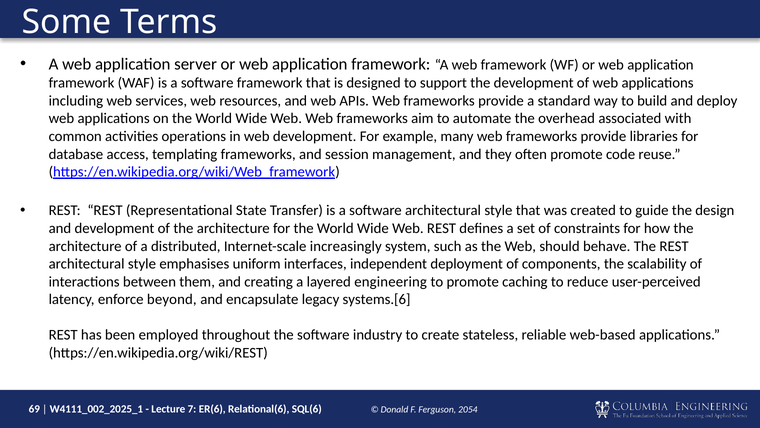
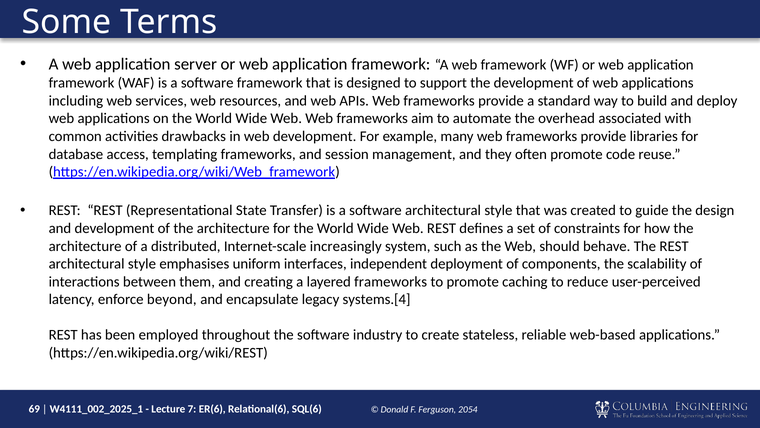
operations: operations -> drawbacks (194, 136)
layered engineering: engineering -> frameworks (391, 281)
systems.[6: systems.[6 -> systems.[4 (377, 299)
